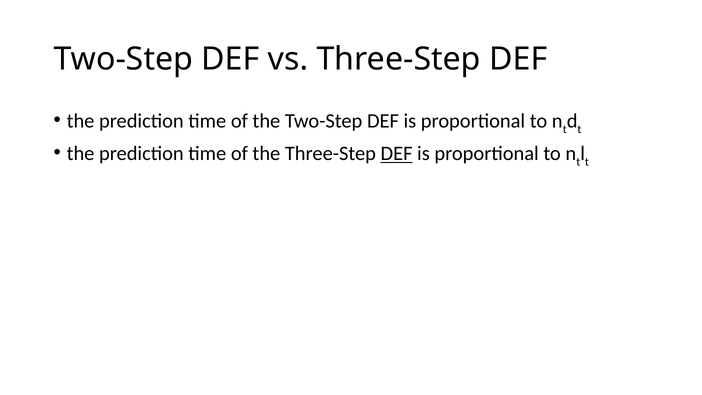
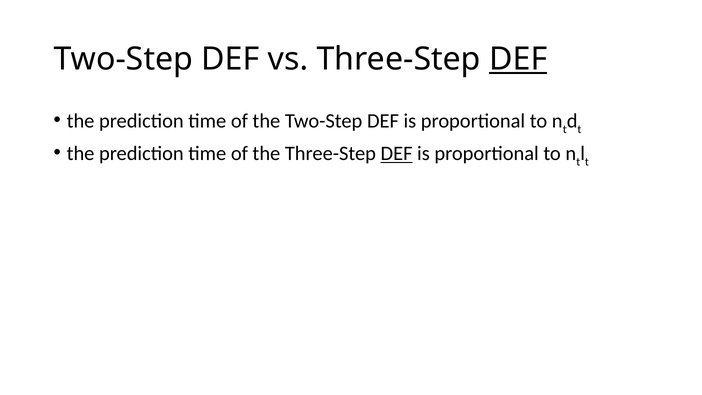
DEF underline: none -> present (518, 59)
